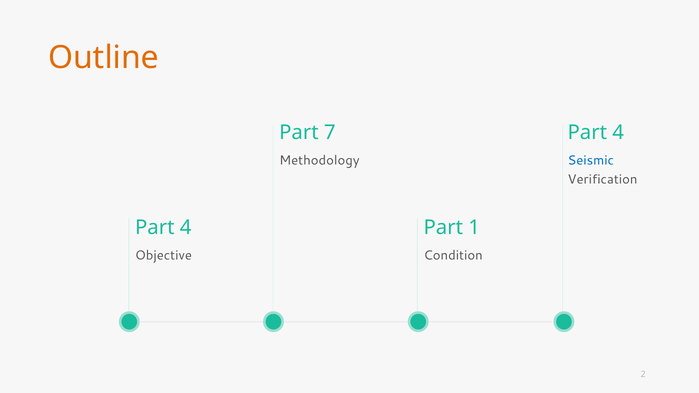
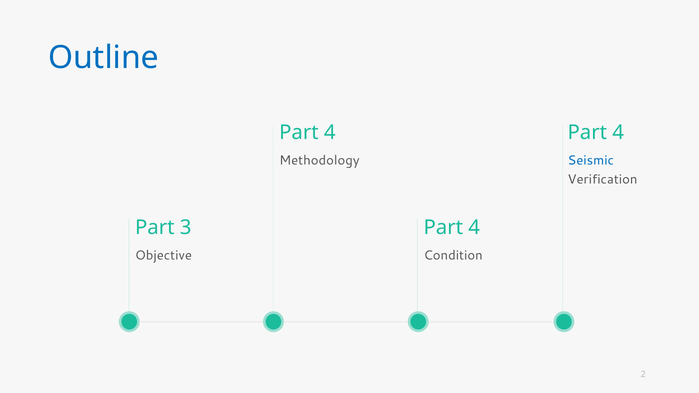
Outline colour: orange -> blue (104, 58)
7: 7 -> 4 (330, 132)
4: 4 -> 3 (186, 227)
1: 1 -> 4 (474, 227)
